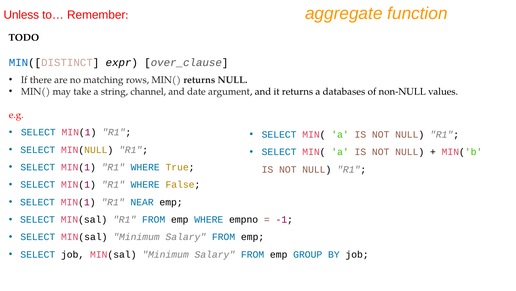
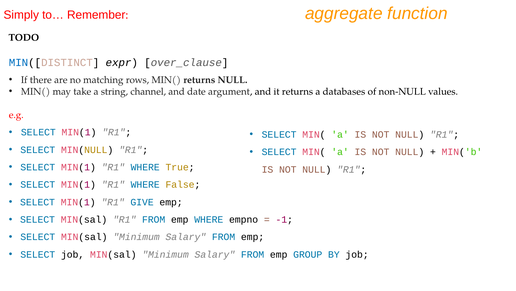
Unless: Unless -> Simply (21, 15)
NEAR: NEAR -> GIVE (142, 202)
